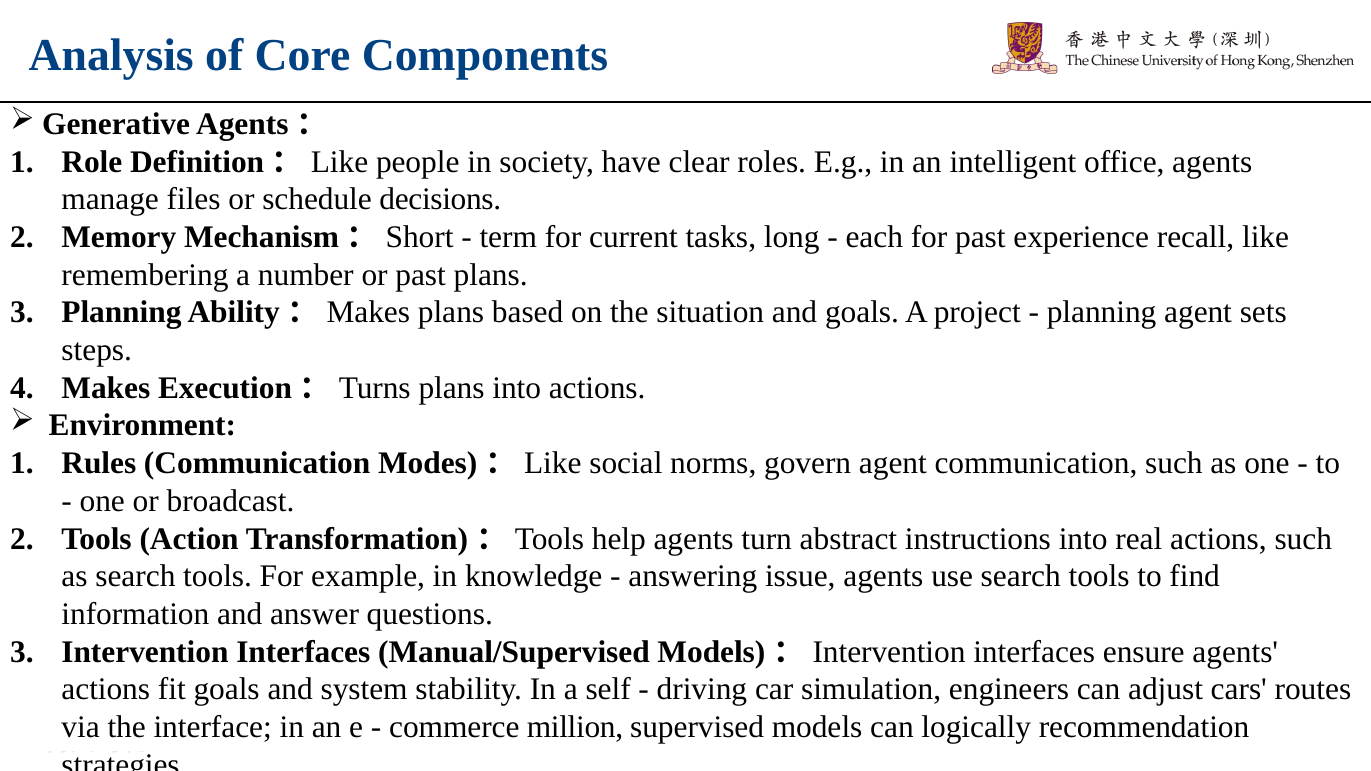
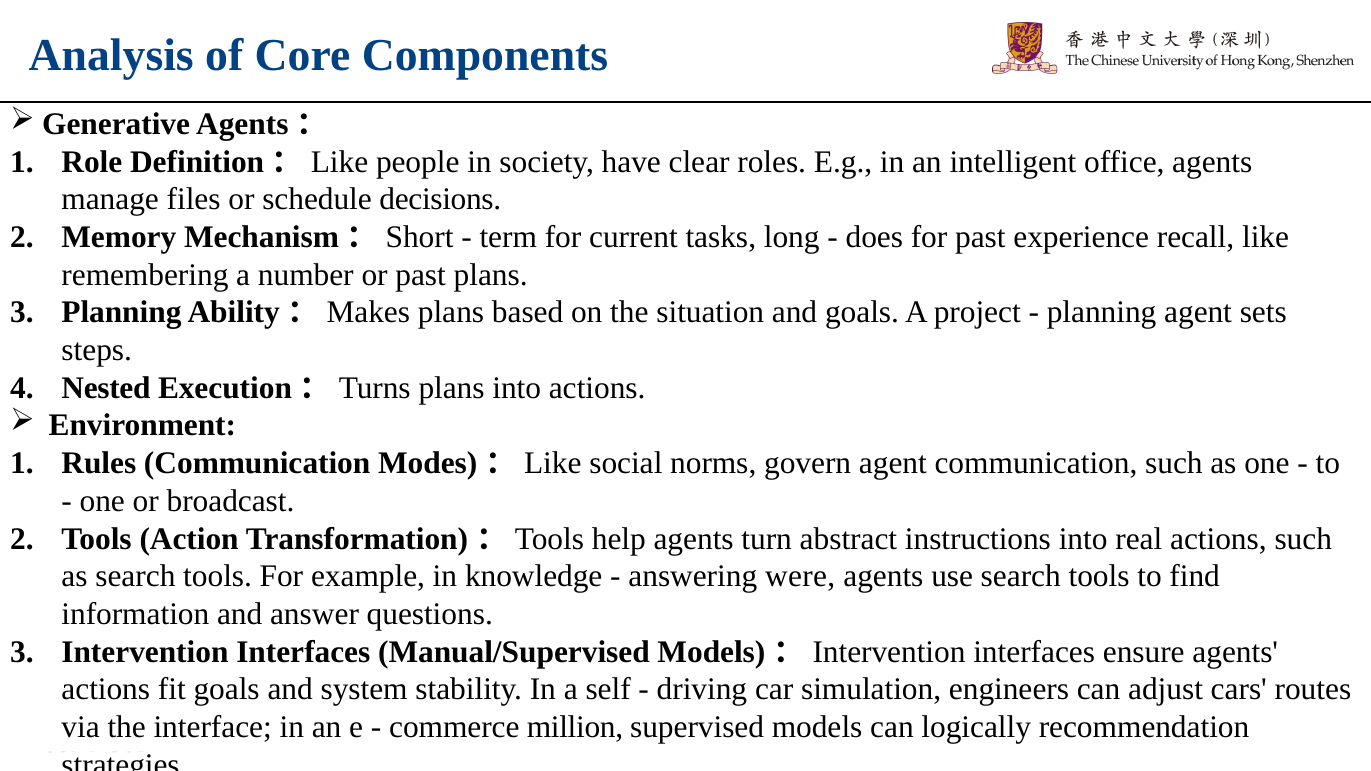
each: each -> does (874, 237)
Makes: Makes -> Nested (106, 388)
issue: issue -> were (800, 576)
